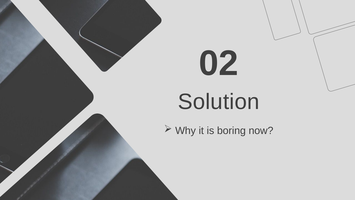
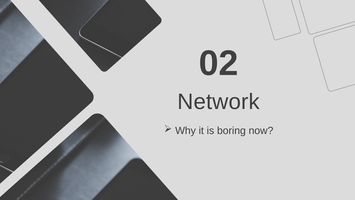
Solution: Solution -> Network (219, 102)
